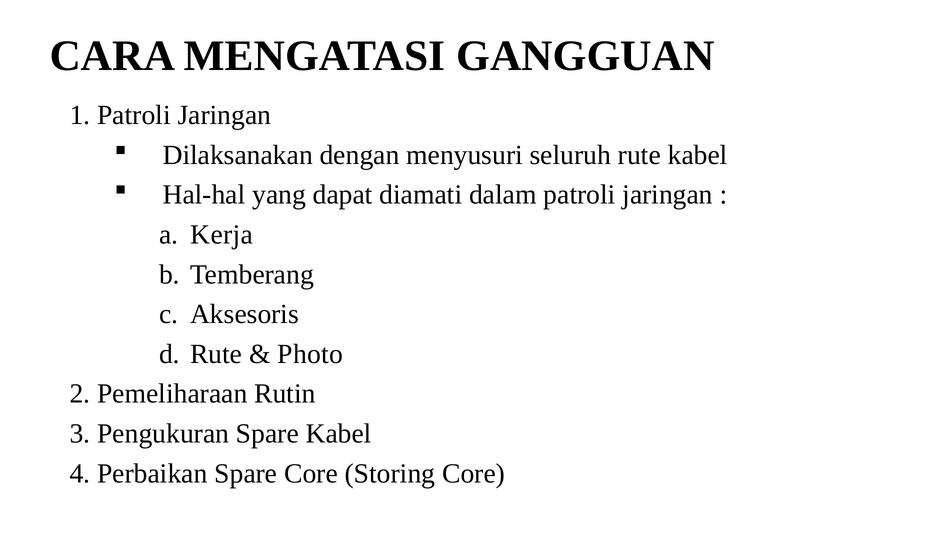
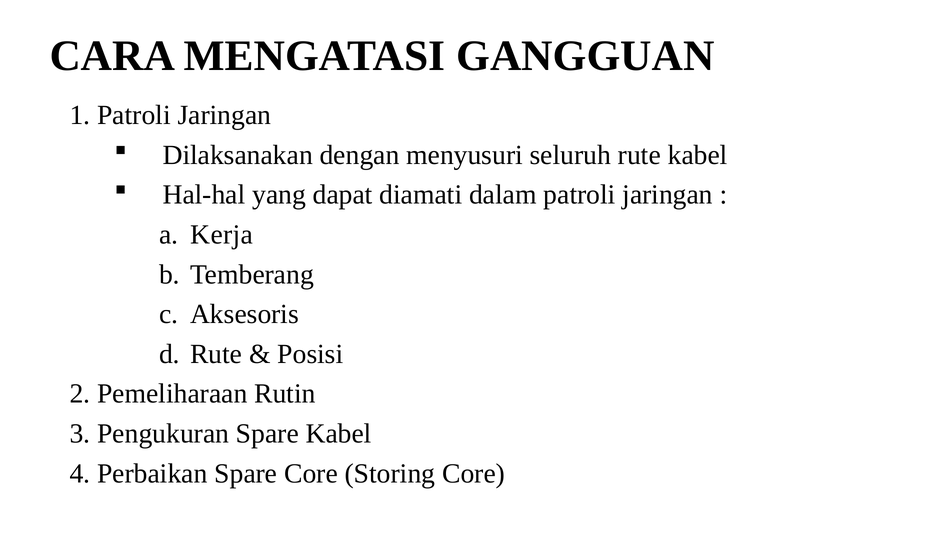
Photo: Photo -> Posisi (310, 354)
